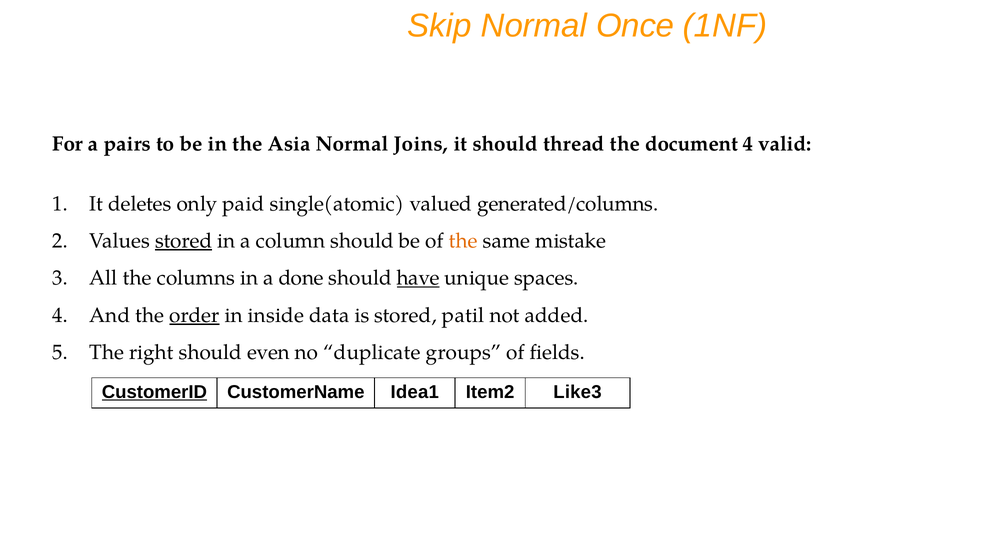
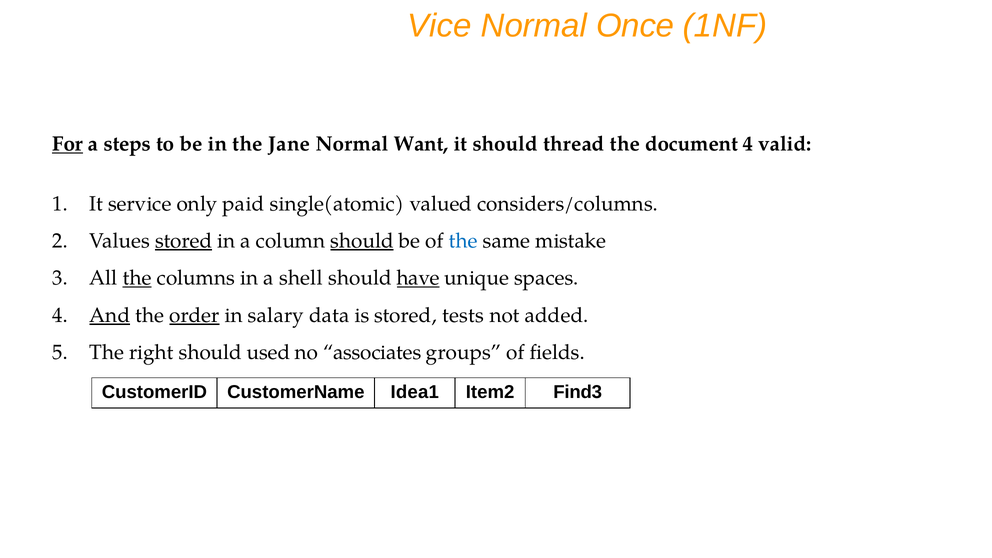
Skip: Skip -> Vice (439, 26)
For underline: none -> present (68, 144)
pairs: pairs -> steps (127, 144)
Asia: Asia -> Jane (289, 144)
Joins: Joins -> Want (421, 144)
deletes: deletes -> service (140, 204)
generated/columns: generated/columns -> considers/columns (568, 204)
should underline: none -> present (362, 241)
the colour: orange -> blue (463, 241)
the underline: none -> present (137, 278)
done: done -> shell (301, 278)
And underline: none -> present (110, 315)
inside: inside -> salary (276, 315)
patil: patil -> tests (463, 315)
even: even -> used (269, 352)
duplicate: duplicate -> associates (372, 352)
CustomerID underline: present -> none (154, 392)
Like3: Like3 -> Find3 (578, 392)
